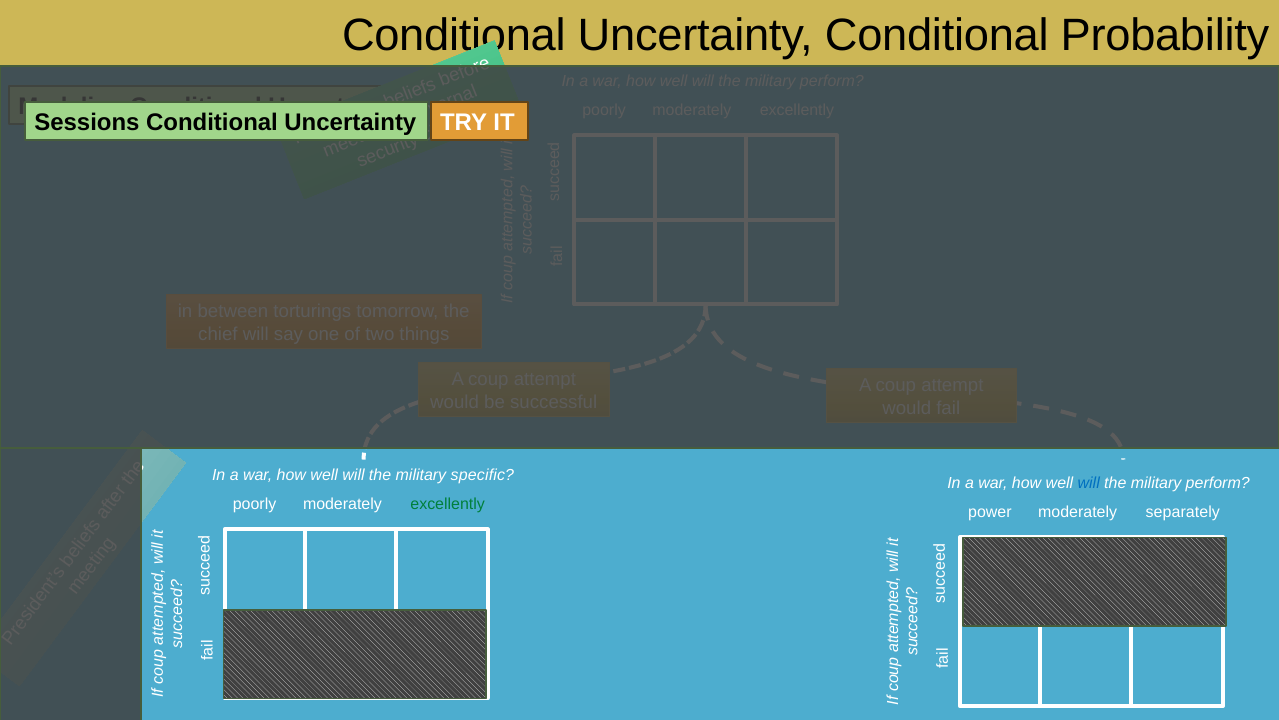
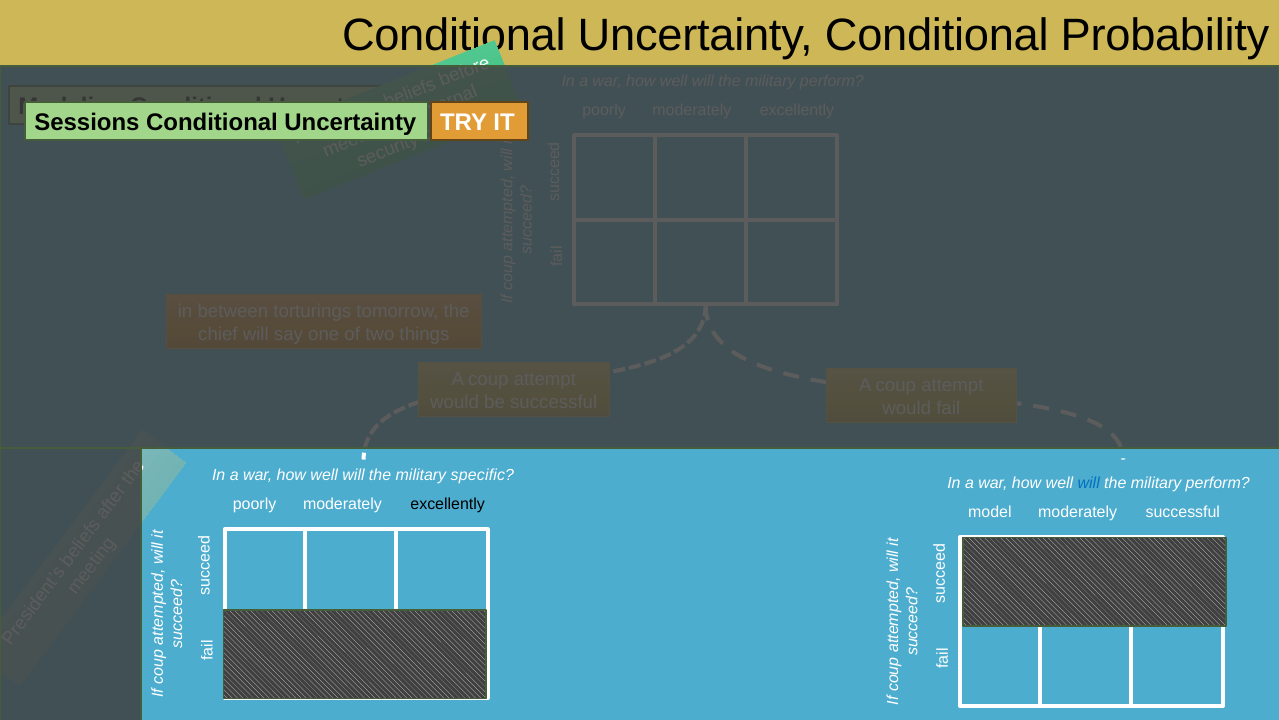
excellently colour: green -> black (448, 504)
power: power -> model (990, 511)
moderately separately: separately -> successful (1183, 511)
